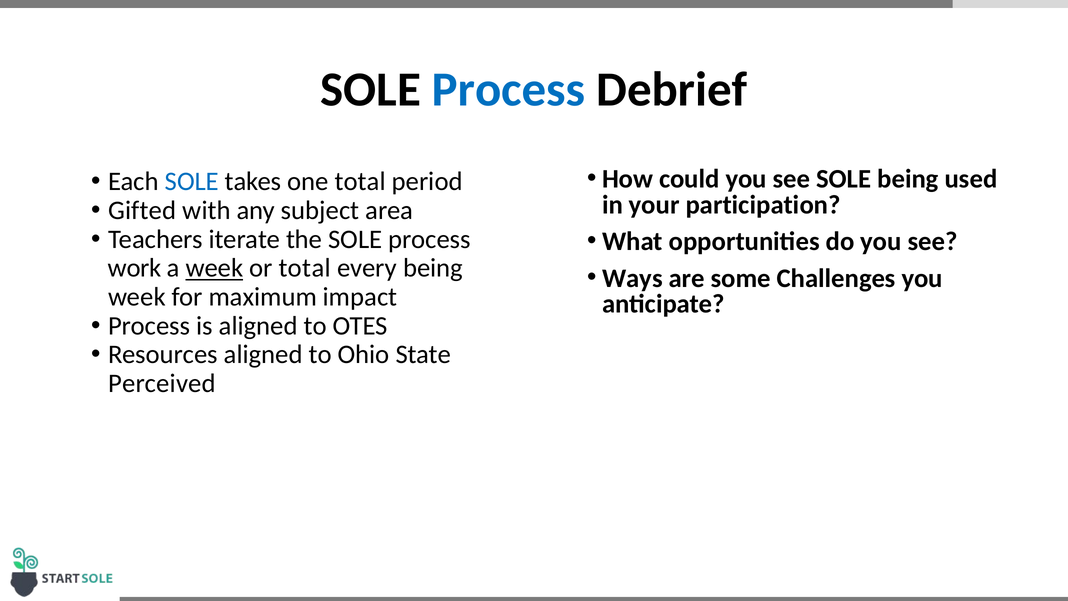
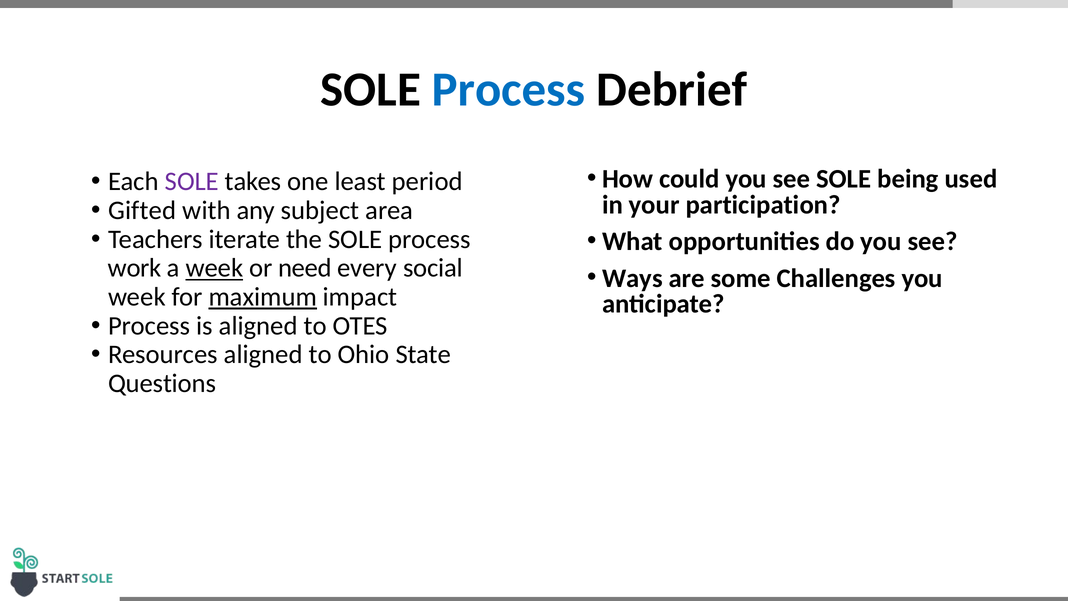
SOLE colour: blue -> purple (192, 182)
one total: total -> least (360, 182)
or total: total -> need (305, 268)
every being: being -> social (433, 268)
maximum underline: none -> present (263, 297)
Perceived: Perceived -> Questions (162, 383)
